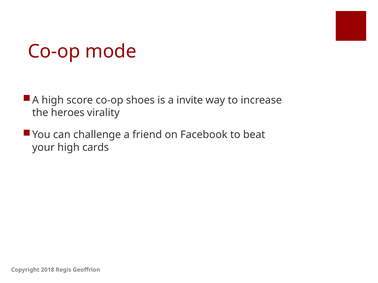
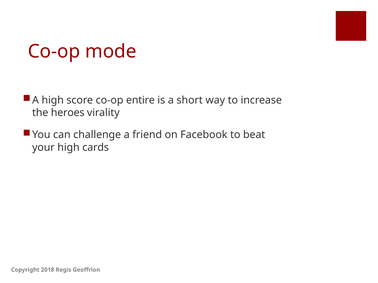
shoes: shoes -> entire (140, 100)
invite: invite -> short (190, 100)
